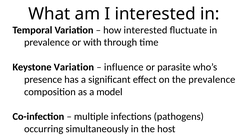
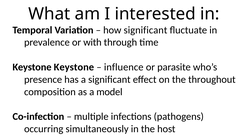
how interested: interested -> significant (145, 30)
Keystone Variation: Variation -> Keystone (74, 67)
the prevalence: prevalence -> throughout (212, 79)
